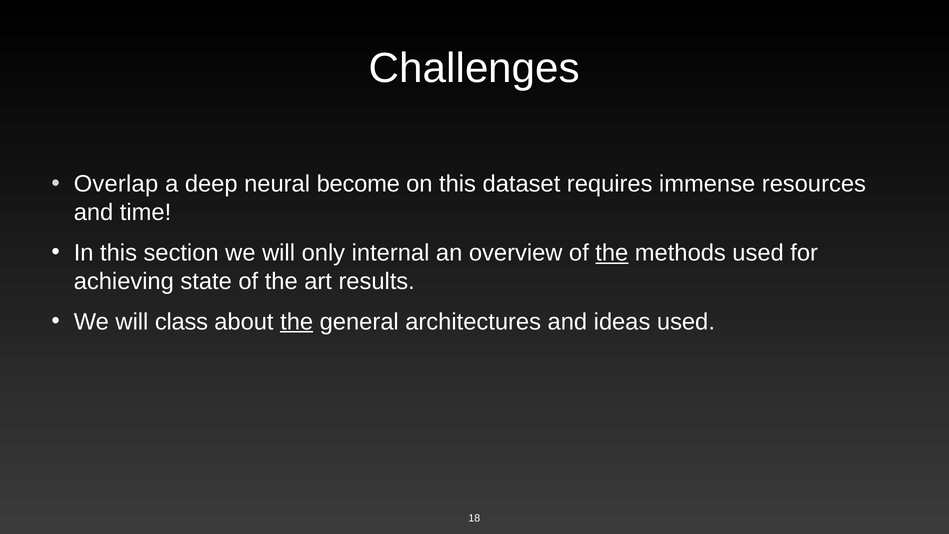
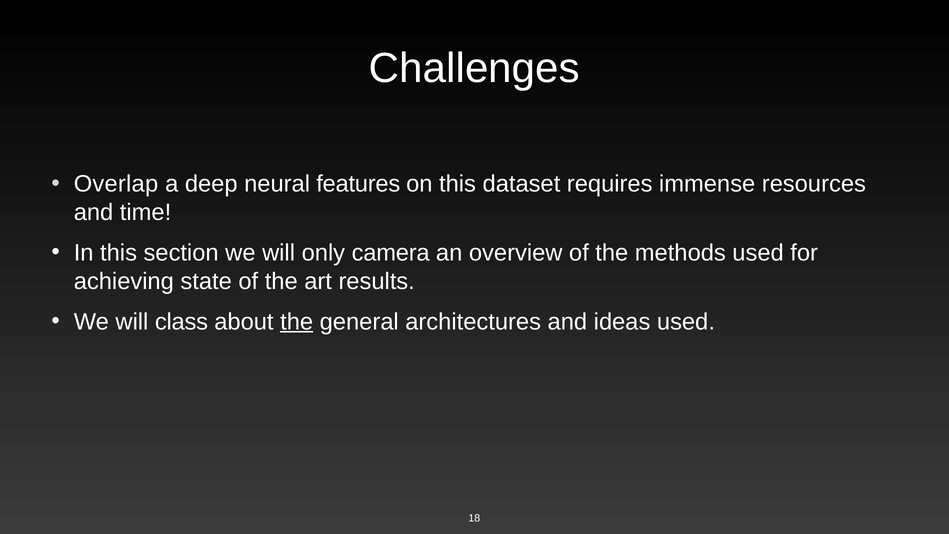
become: become -> features (358, 184)
internal: internal -> camera (391, 253)
the underline: present -> none (612, 253)
